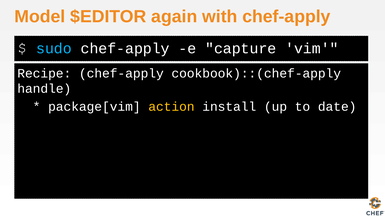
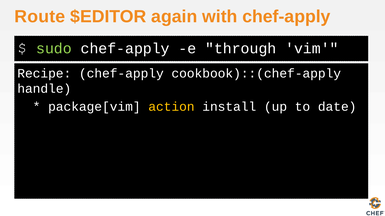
Model: Model -> Route (40, 17)
sudo colour: light blue -> light green (54, 49)
capture: capture -> through (241, 49)
